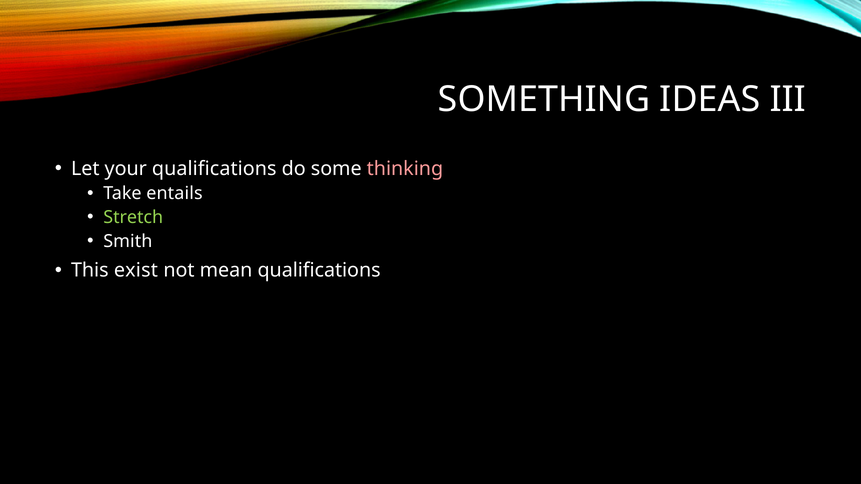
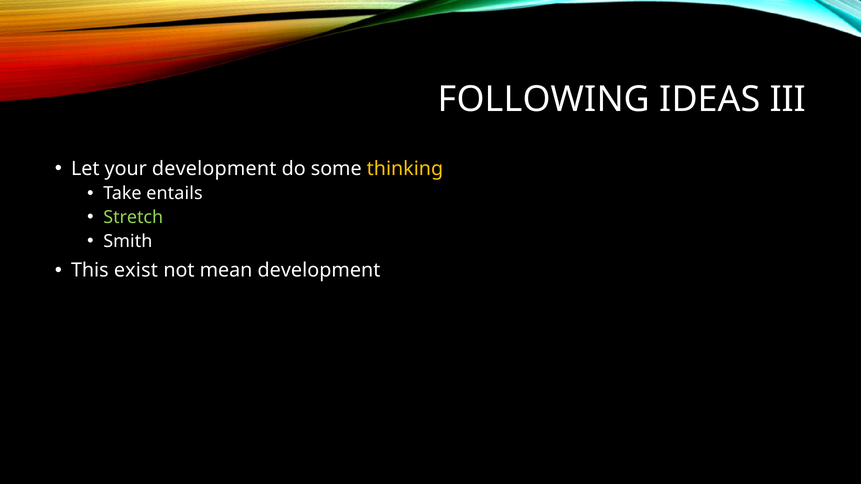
SOMETHING: SOMETHING -> FOLLOWING (544, 99)
your qualifications: qualifications -> development (214, 169)
thinking colour: pink -> yellow (405, 169)
mean qualifications: qualifications -> development (319, 271)
